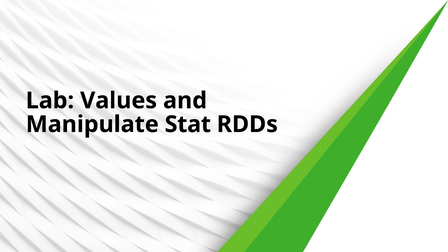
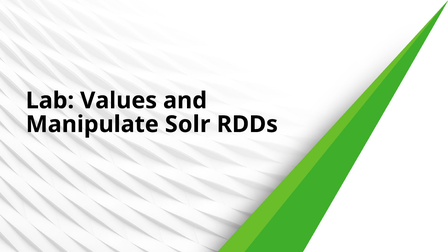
Stat: Stat -> Solr (188, 124)
